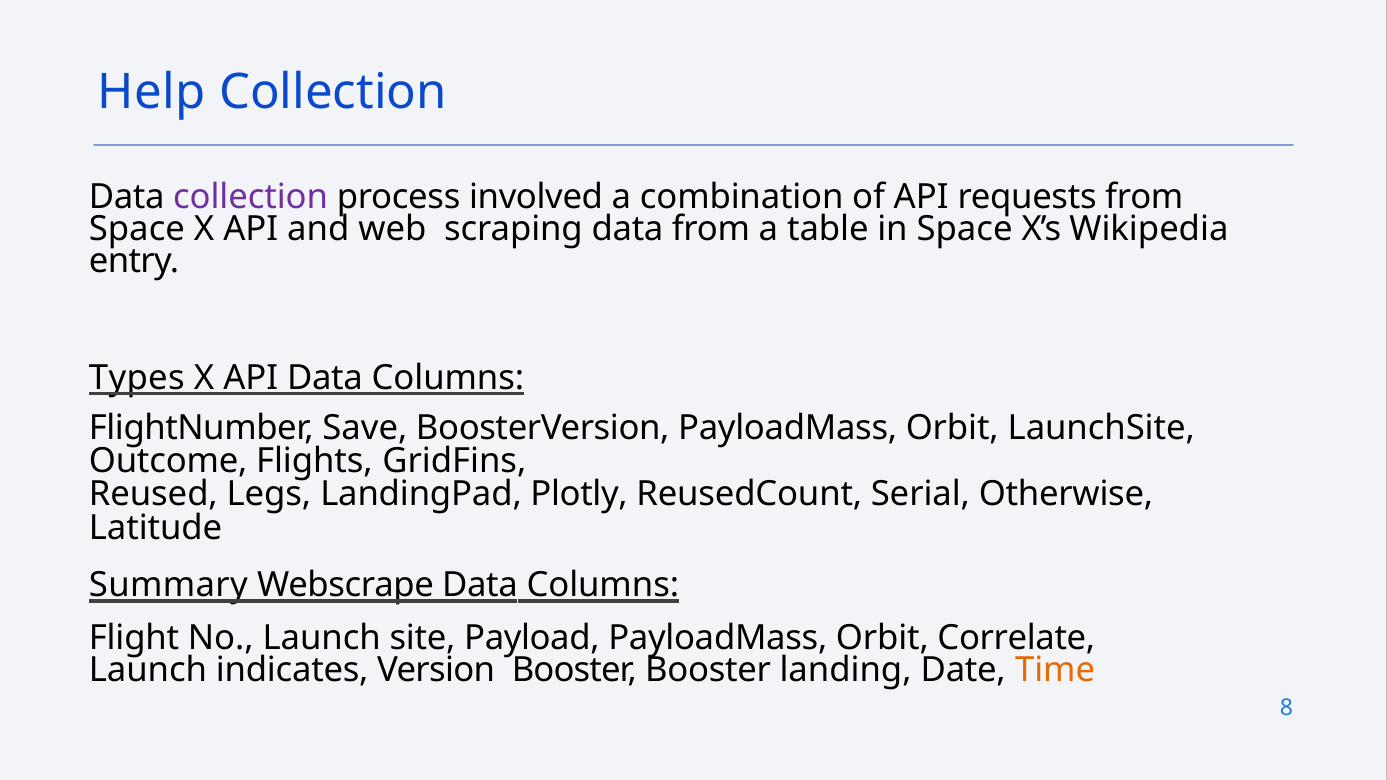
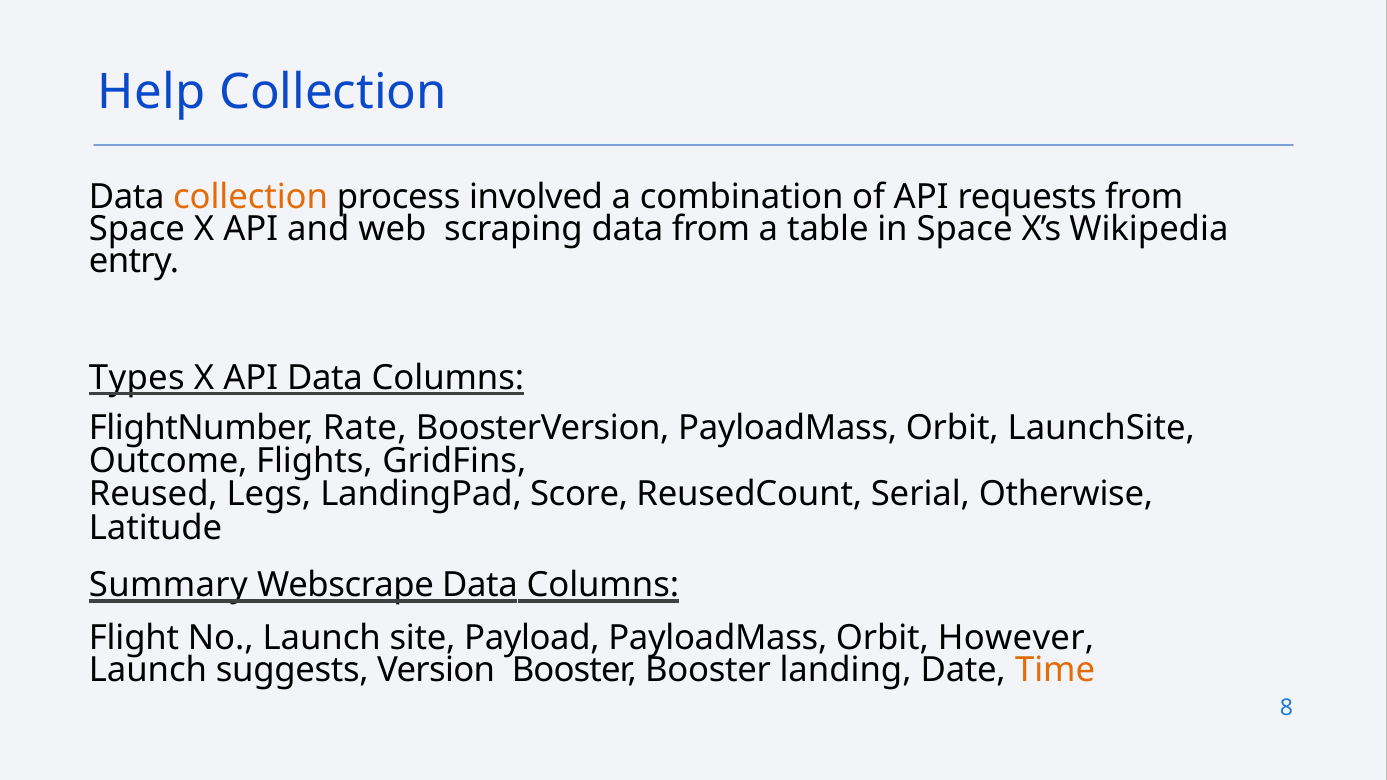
collection colour: purple -> orange (251, 197)
Save: Save -> Rate (365, 428)
Plotly: Plotly -> Score (579, 495)
Correlate: Correlate -> However (1016, 638)
indicates: indicates -> suggests (292, 670)
